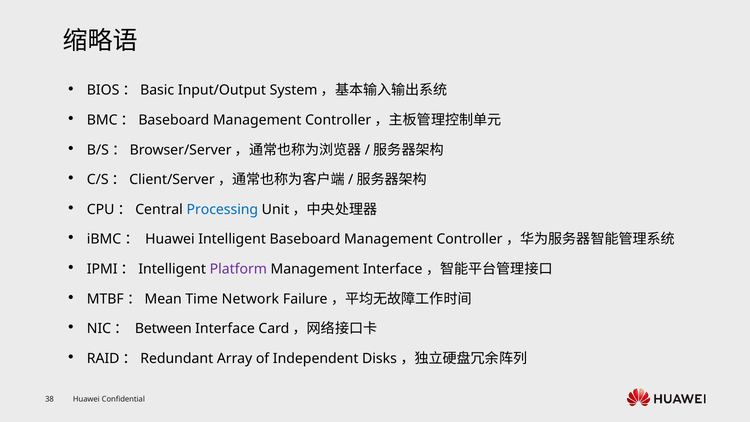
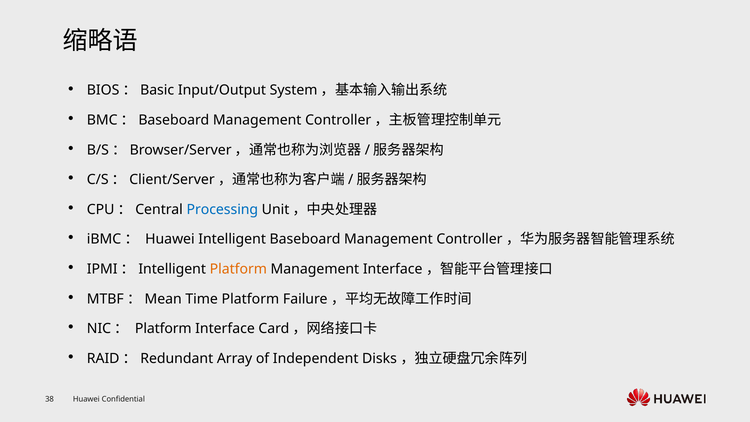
Platform colour: purple -> orange (238, 269)
Time Network: Network -> Platform (250, 299)
NIC： Between: Between -> Platform (163, 329)
